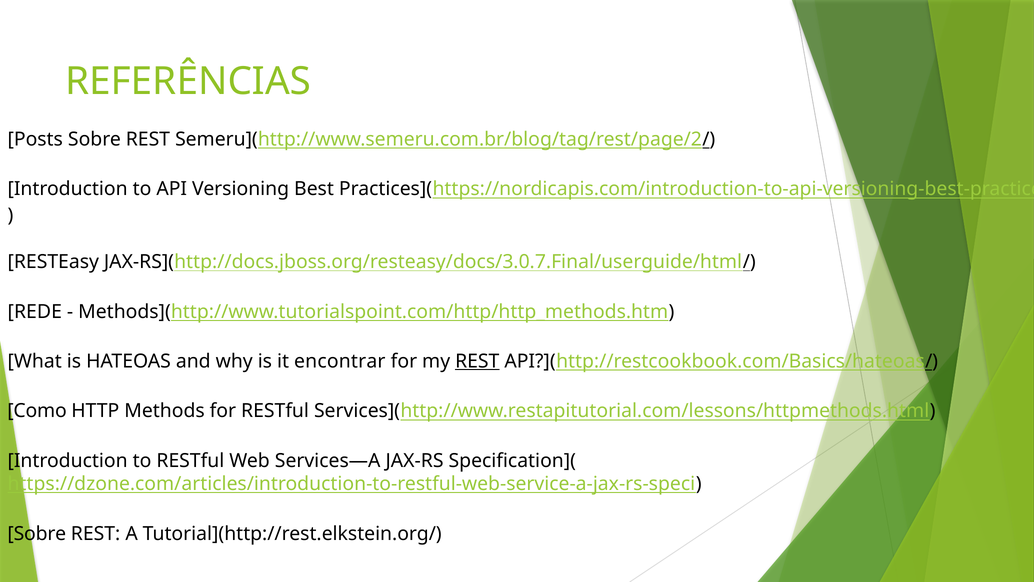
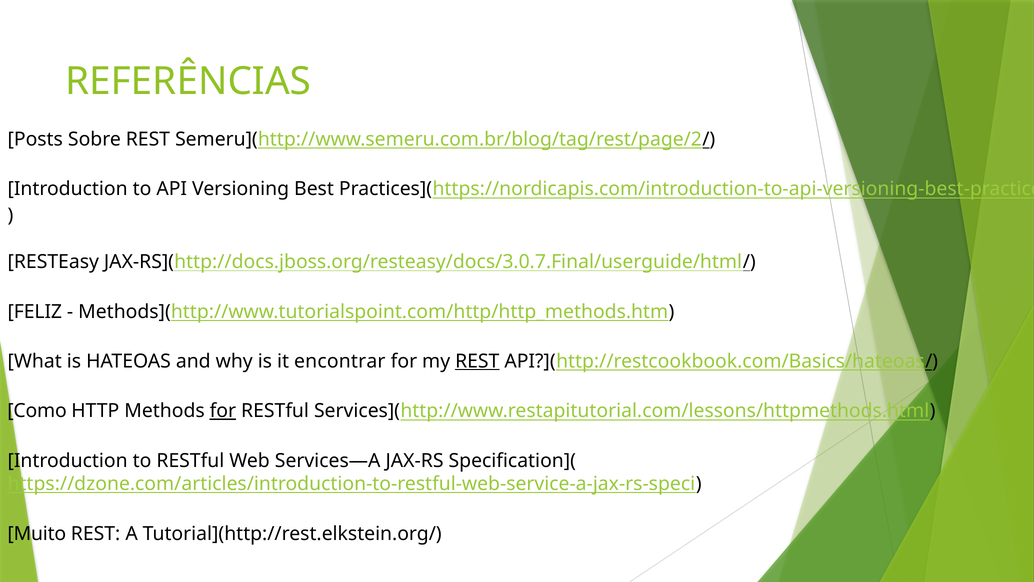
REDE: REDE -> FELIZ (35, 311)
for underline: none -> present (223, 411)
Sobre: Sobre -> Muito (37, 533)
